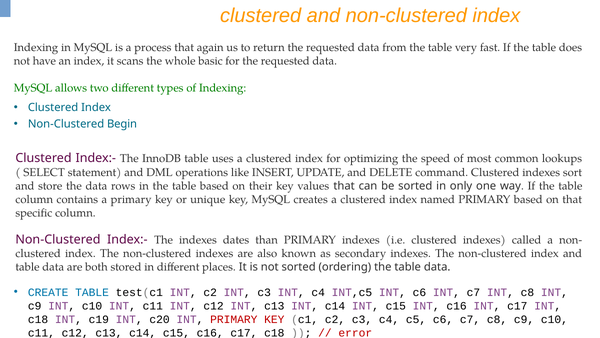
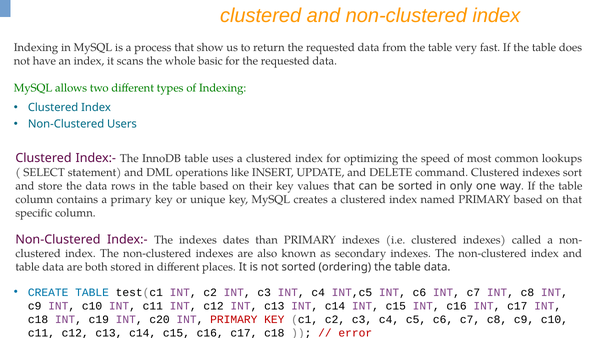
again: again -> show (210, 47)
Begin: Begin -> Users (122, 124)
